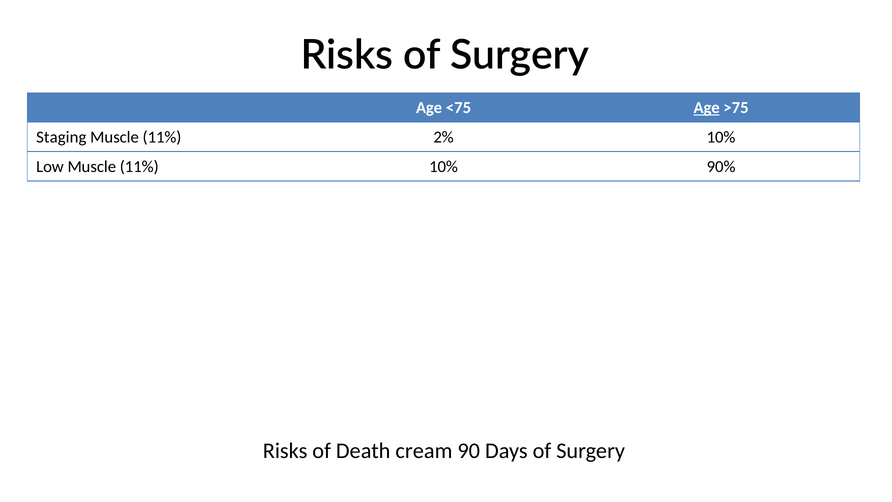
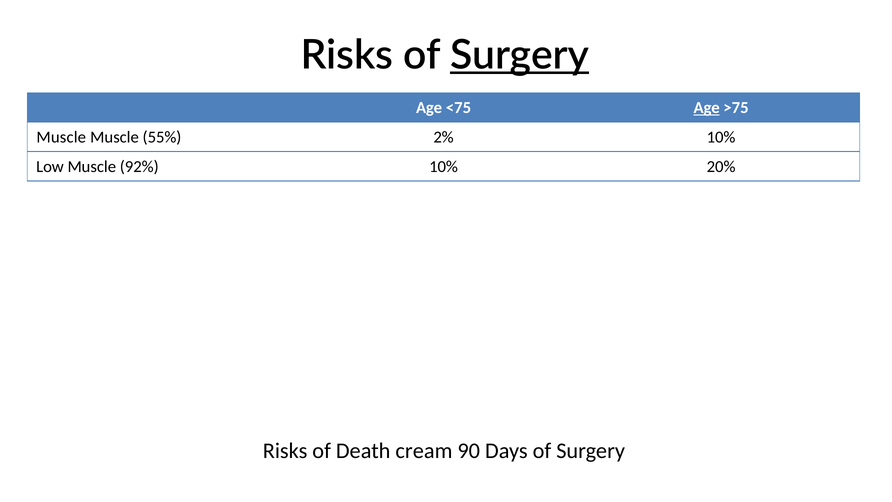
Surgery underline: none -> present (520, 55)
Staging: Staging -> Muscle (61, 137)
11%: 11% -> 55% (162, 137)
Low Muscle 11%: 11% -> 92% (139, 166)
90%: 90% -> 20% (721, 166)
